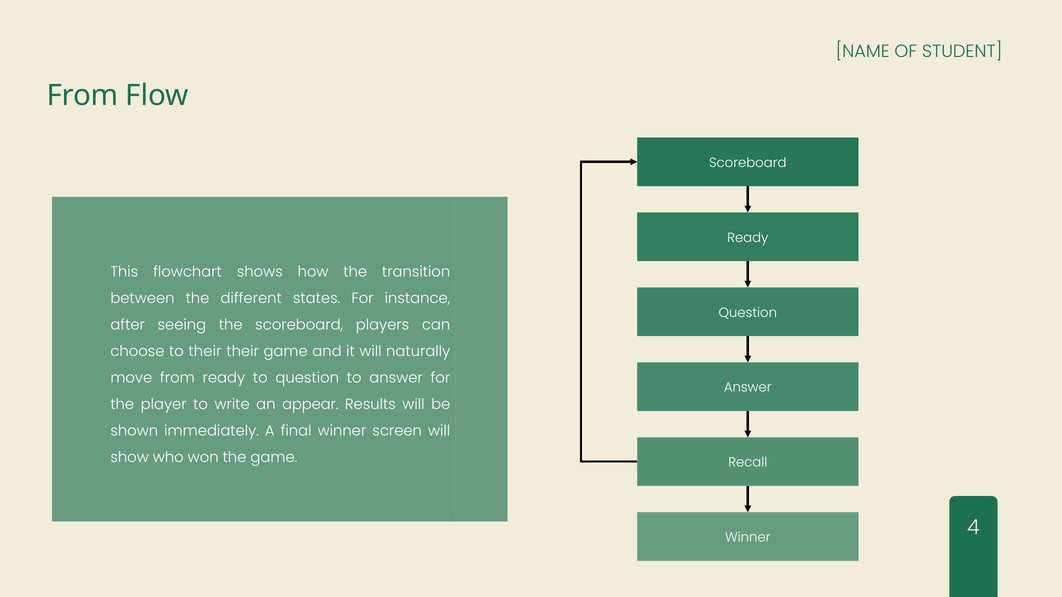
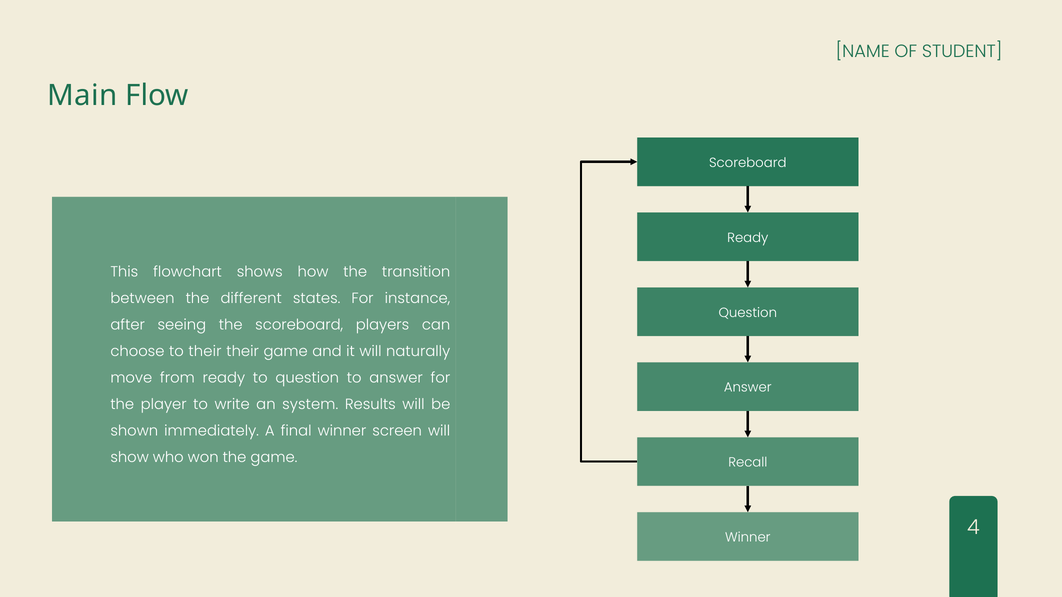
From: From -> Main (82, 95)
appear: appear -> system (310, 405)
